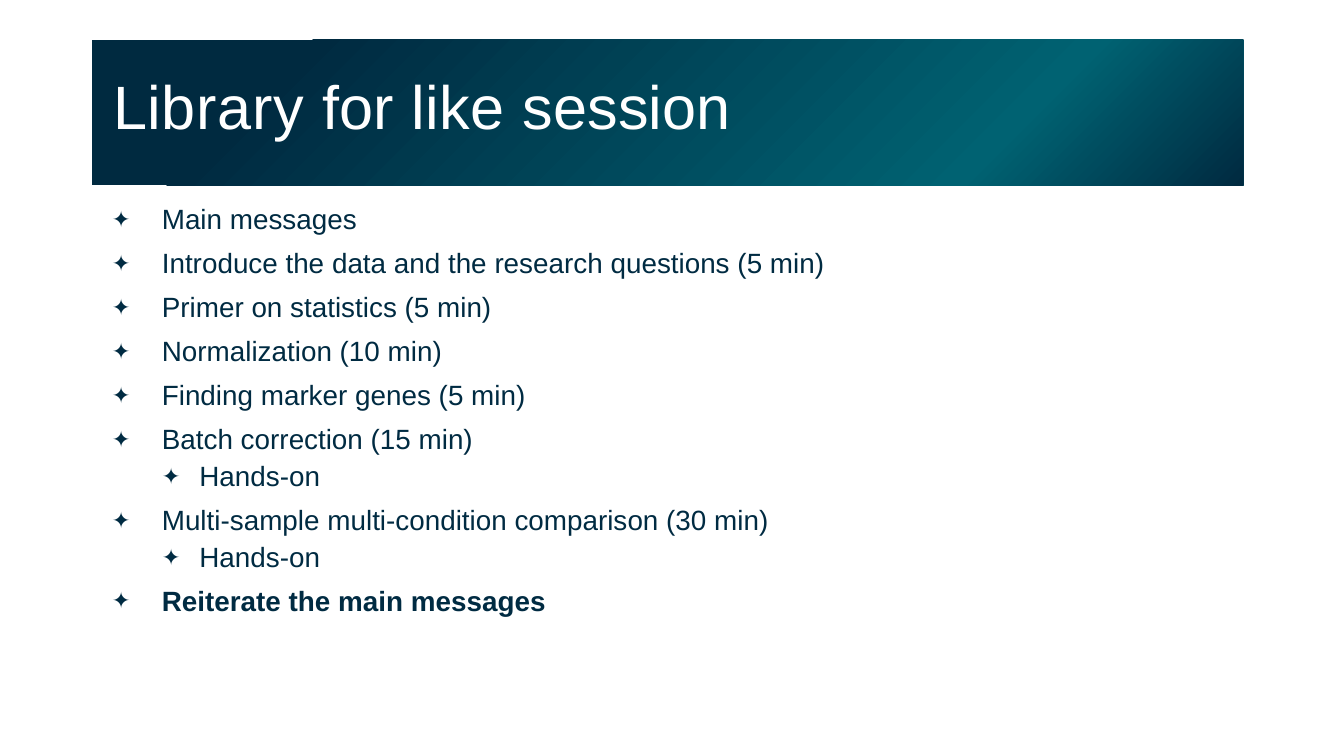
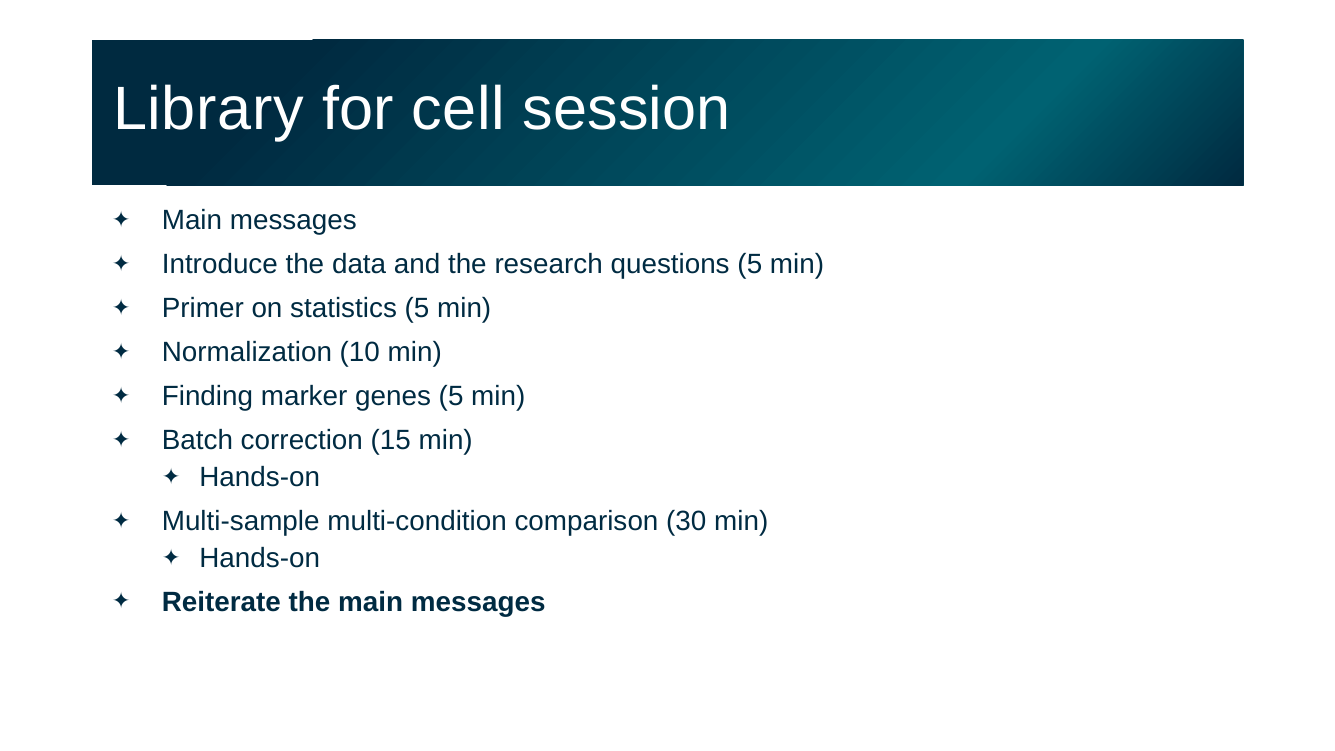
like: like -> cell (458, 110)
